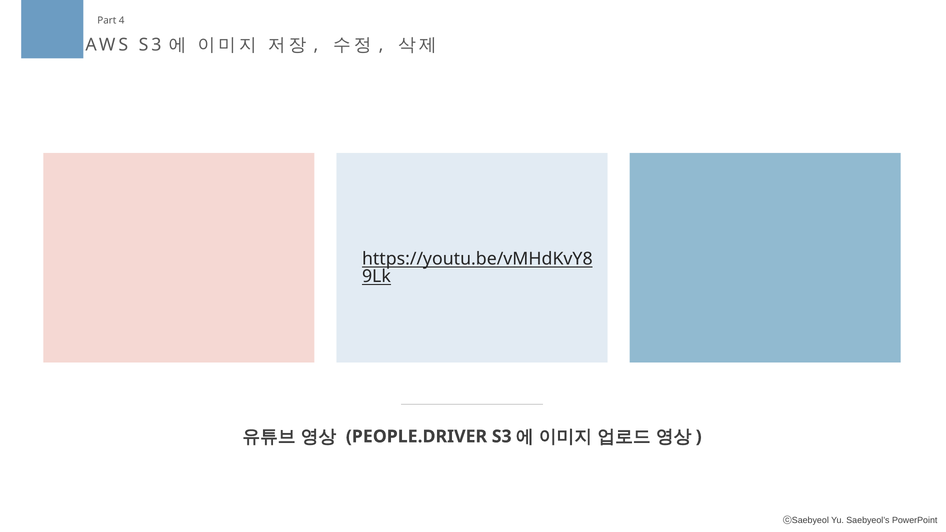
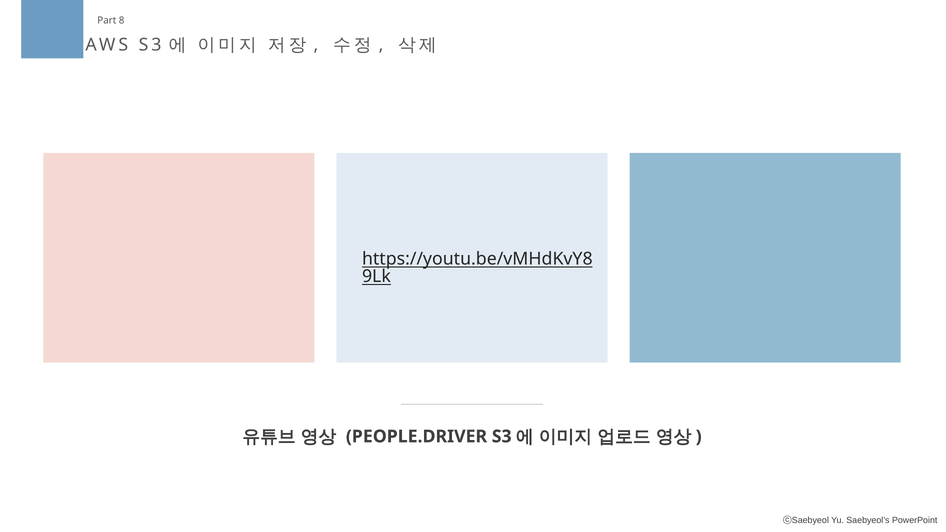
4: 4 -> 8 (122, 21)
